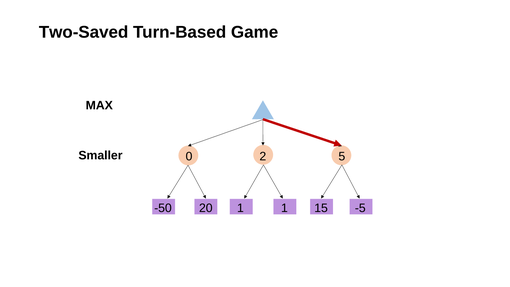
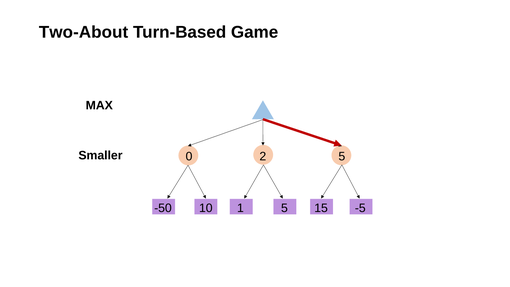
Two-Saved: Two-Saved -> Two-About (84, 32)
20: 20 -> 10 (206, 208)
1 1: 1 -> 5 (284, 208)
